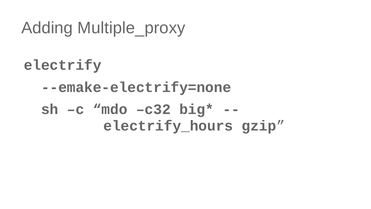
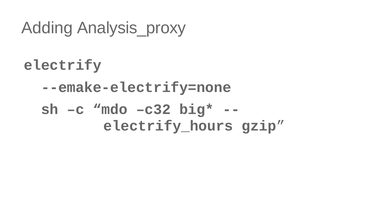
Multiple_proxy: Multiple_proxy -> Analysis_proxy (132, 28)
